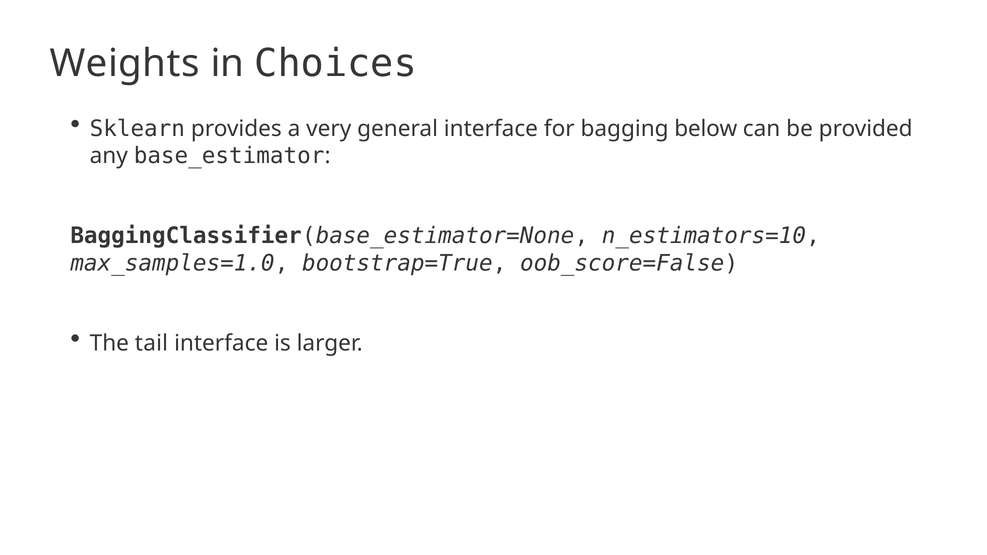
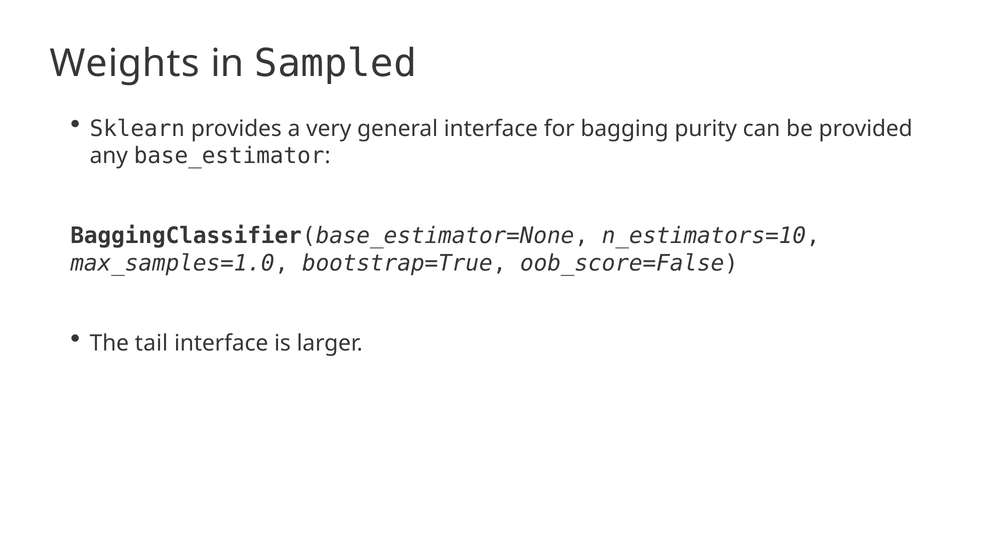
Choices: Choices -> Sampled (336, 63)
below: below -> purity (706, 129)
